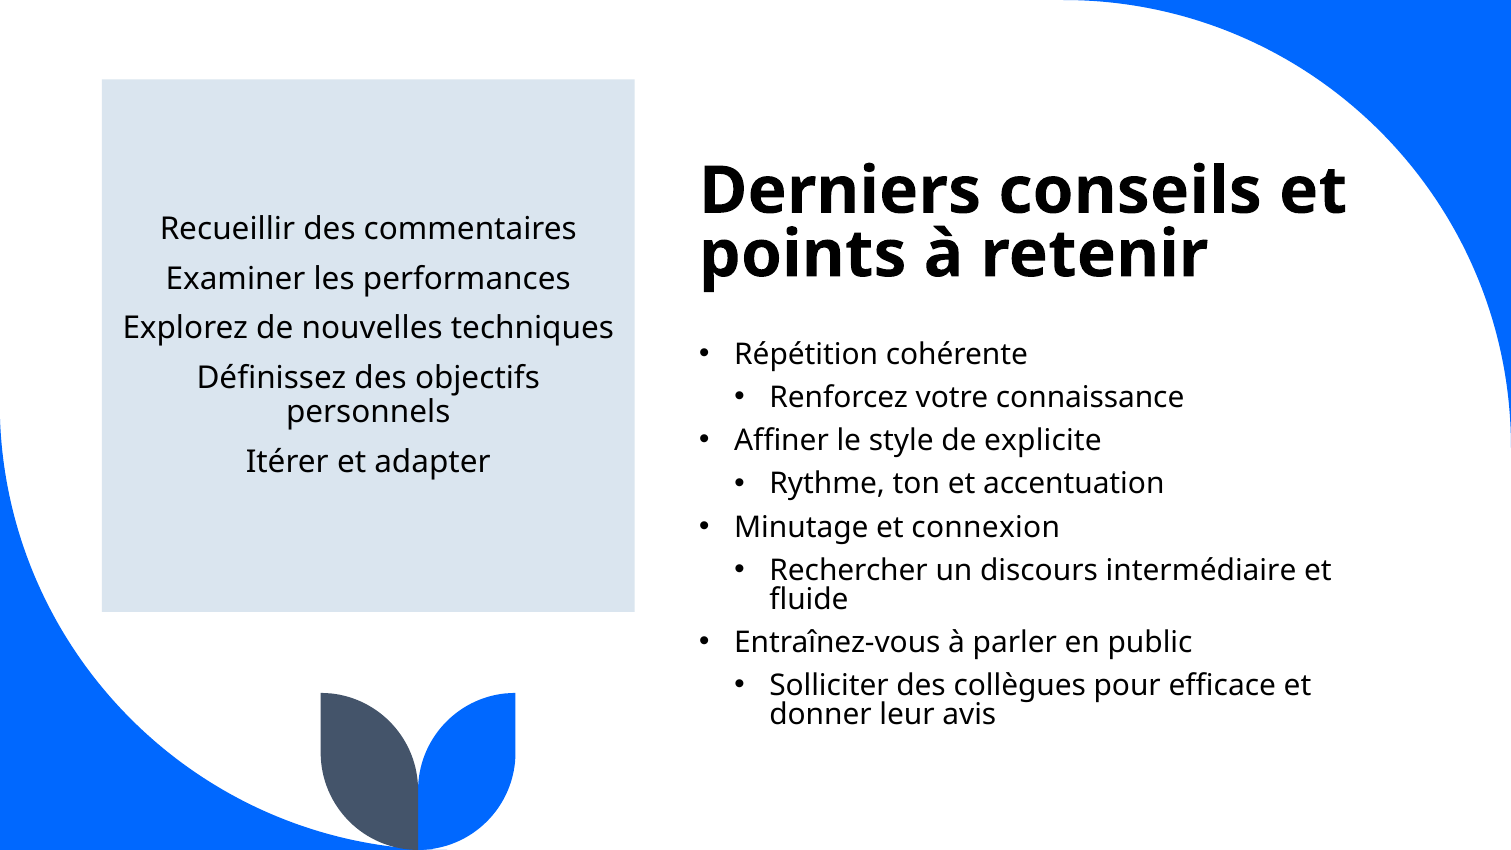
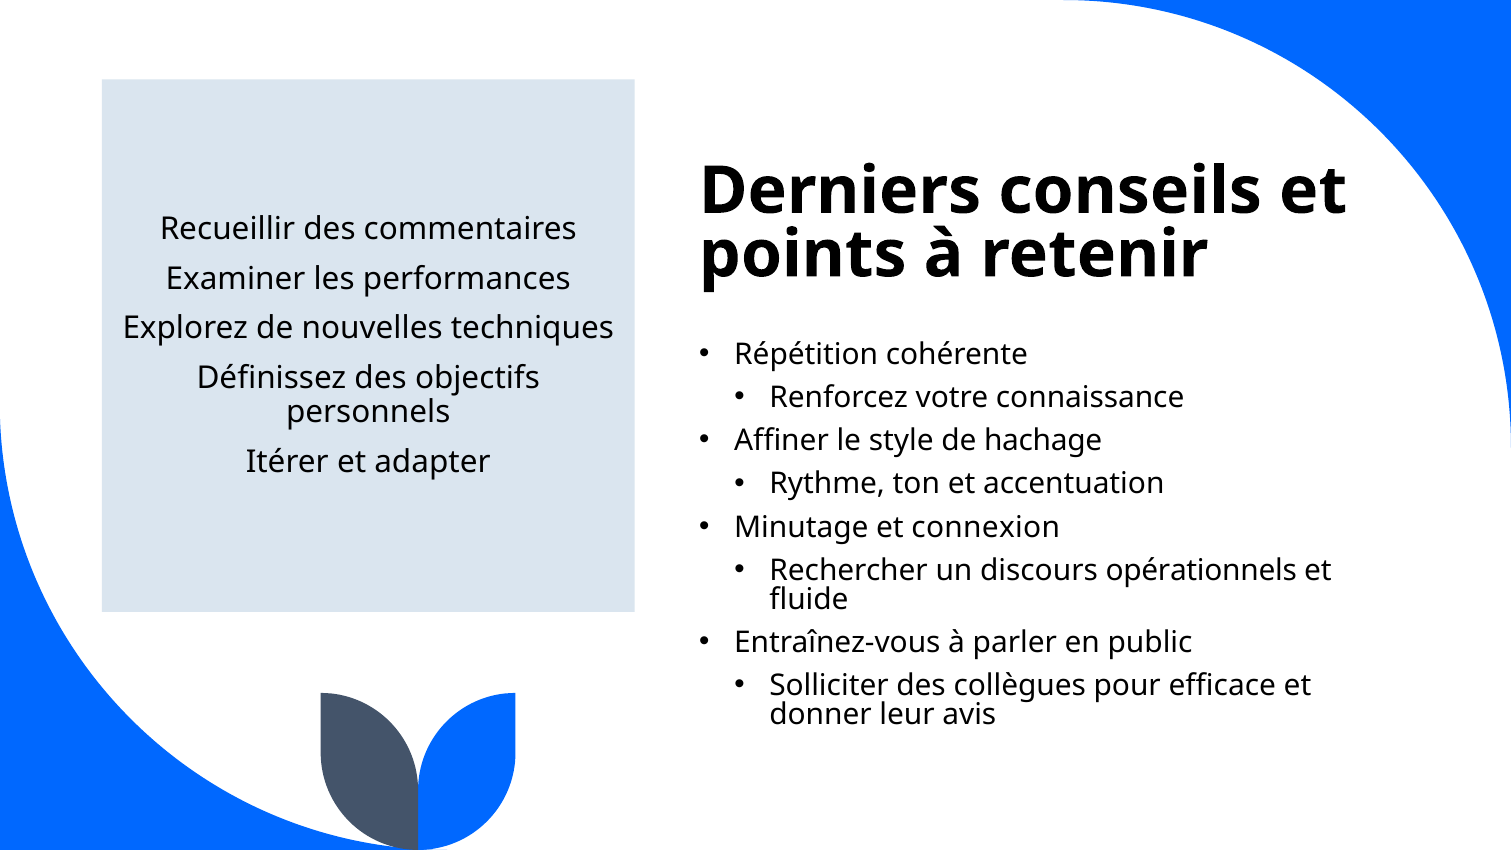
explicite: explicite -> hachage (1043, 441)
intermédiaire: intermédiaire -> opérationnels (1201, 570)
